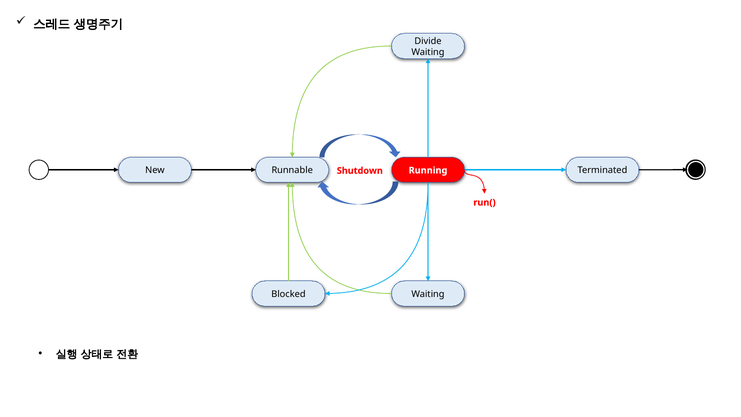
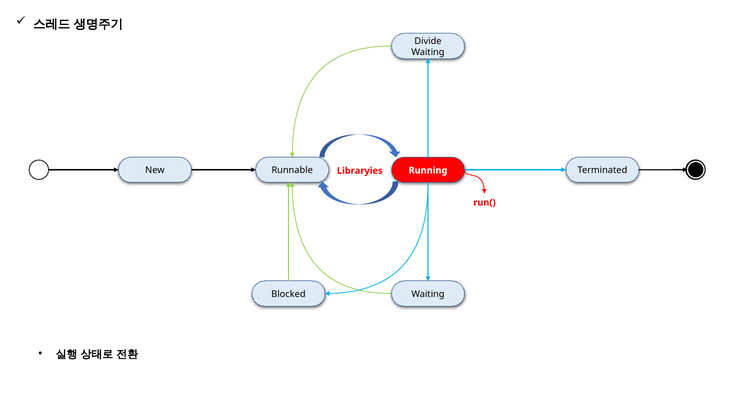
Shutdown: Shutdown -> Libraryies (360, 171)
